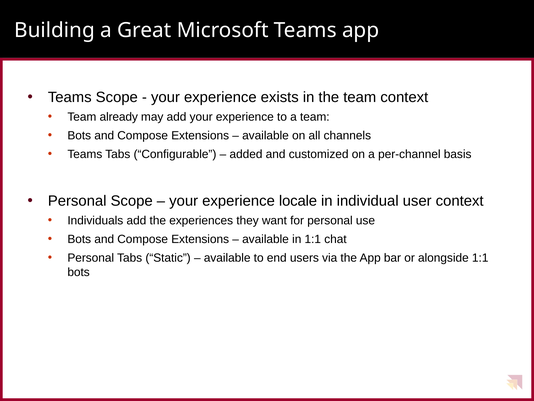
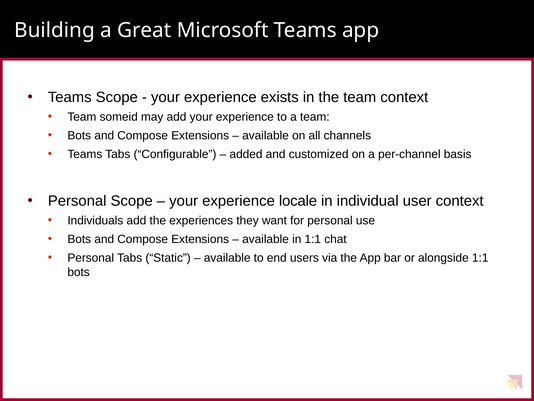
already: already -> someid (119, 117)
